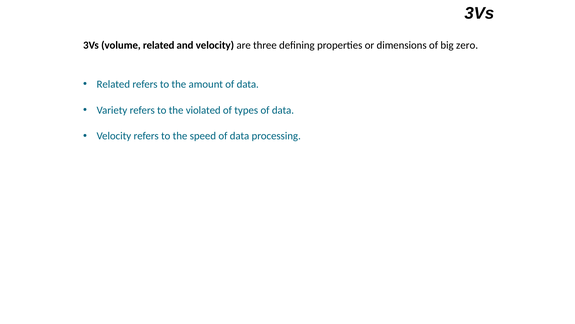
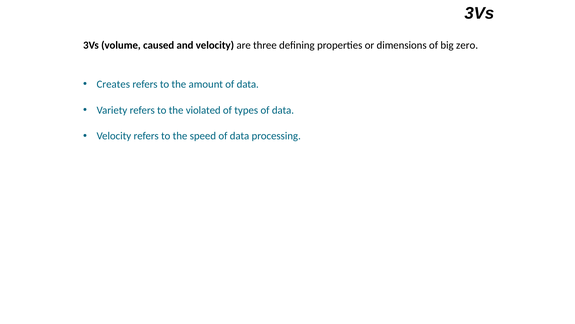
volume related: related -> caused (159, 45)
Related: Related -> Creates (113, 84)
